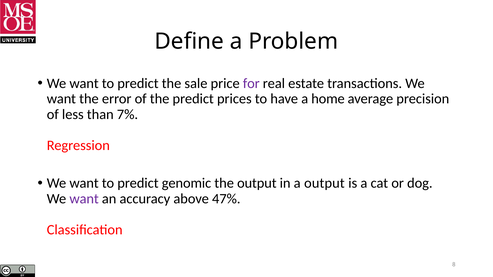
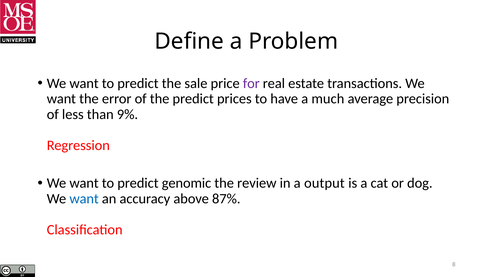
home: home -> much (328, 99)
7%: 7% -> 9% (127, 114)
the output: output -> review (257, 183)
want colour: purple -> blue (84, 199)
47%: 47% -> 87% (226, 199)
